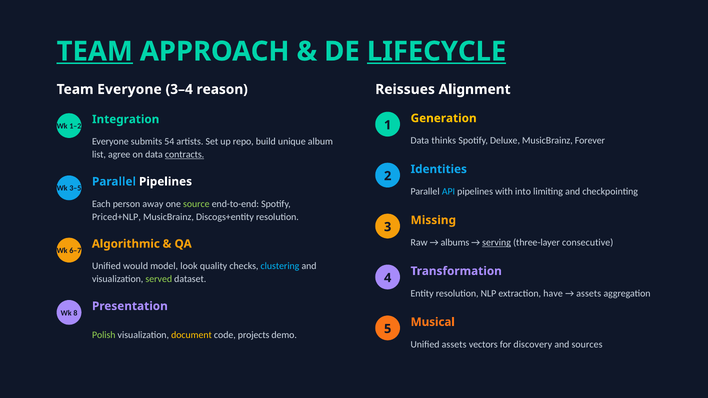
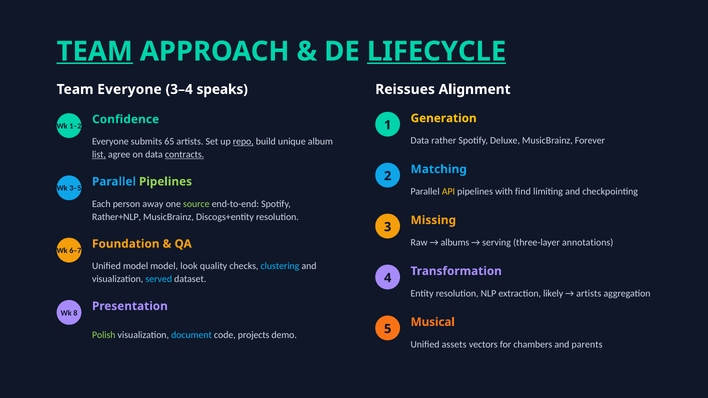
reason: reason -> speaks (222, 89)
Integration: Integration -> Confidence (126, 119)
thinks: thinks -> rather (444, 141)
54: 54 -> 65 (169, 142)
repo underline: none -> present (243, 142)
list underline: none -> present (99, 155)
Identities: Identities -> Matching (439, 169)
Pipelines colour: white -> light green (166, 182)
API colour: light blue -> yellow (448, 192)
into: into -> find (523, 192)
Priced+NLP: Priced+NLP -> Rather+NLP (117, 217)
serving underline: present -> none (497, 243)
consecutive: consecutive -> annotations (588, 243)
Algorithmic: Algorithmic -> Foundation (126, 244)
Unified would: would -> model (136, 266)
served colour: light green -> light blue (159, 279)
have: have -> likely (553, 294)
assets: assets -> artists (589, 294)
document colour: yellow -> light blue (192, 335)
discovery: discovery -> chambers (533, 345)
sources: sources -> parents (587, 345)
